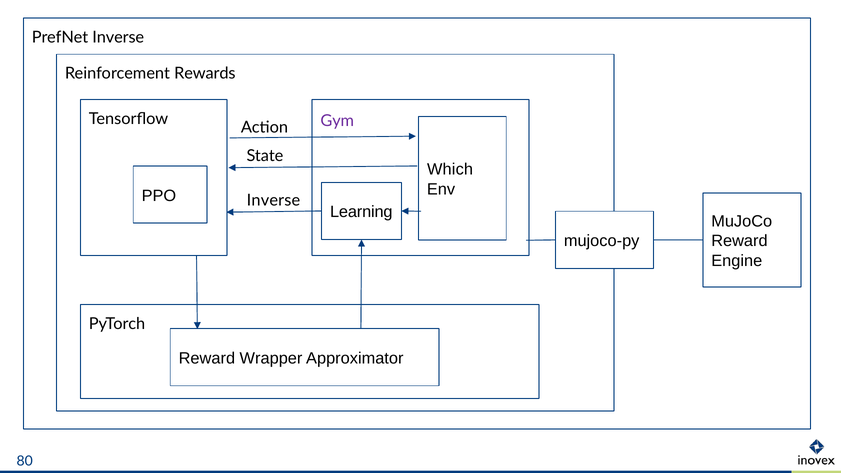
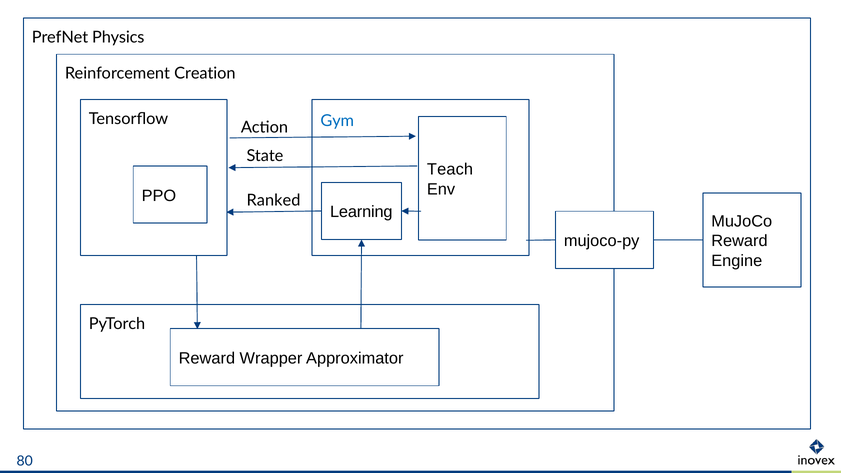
PrefNet Inverse: Inverse -> Physics (118, 37)
Rewards: Rewards -> Creation (205, 74)
Gym colour: purple -> blue (337, 121)
Which: Which -> Teach (450, 170)
Inverse: Inverse -> Ranked (274, 200)
